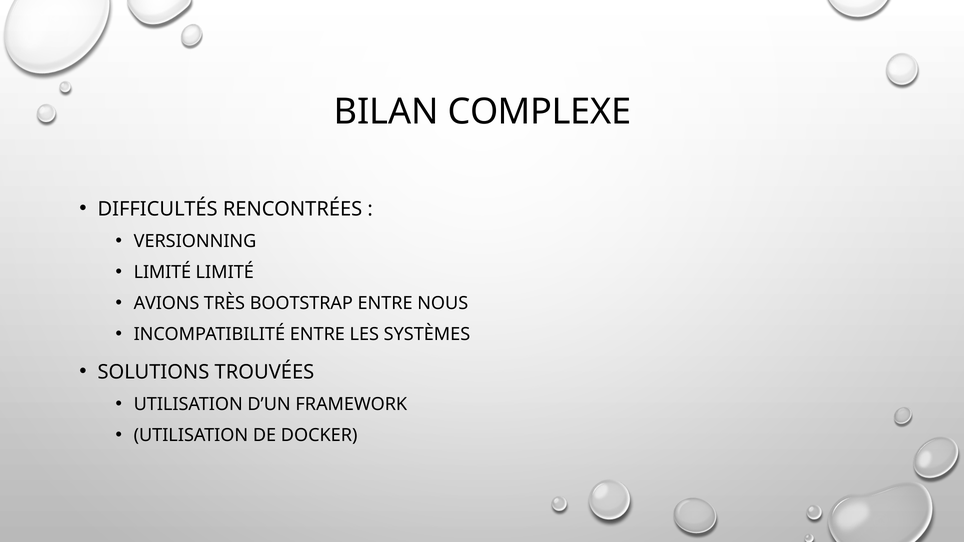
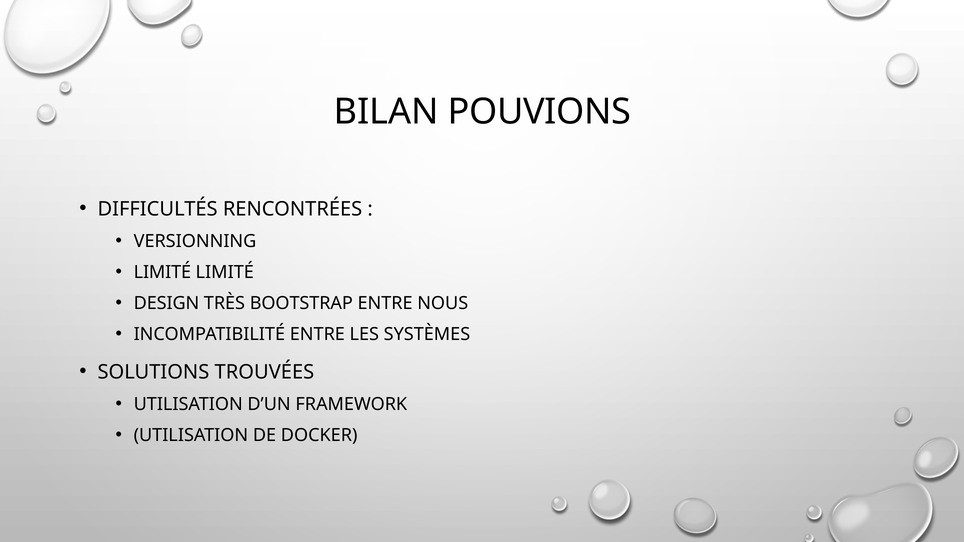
COMPLEXE: COMPLEXE -> POUVIONS (539, 112)
AVIONS: AVIONS -> DESIGN (166, 303)
